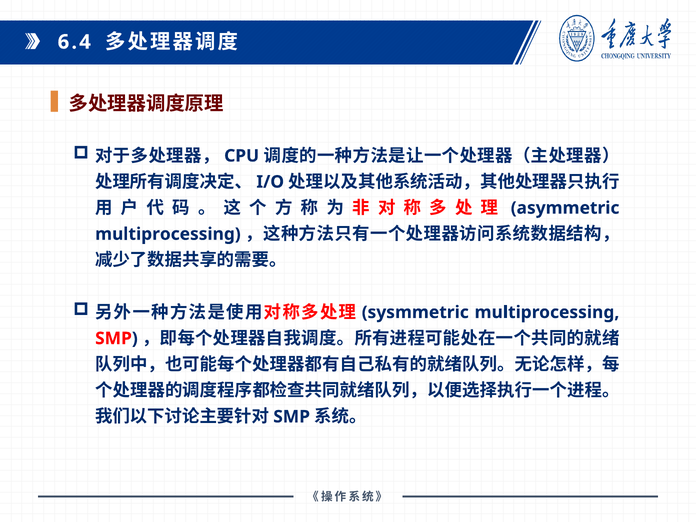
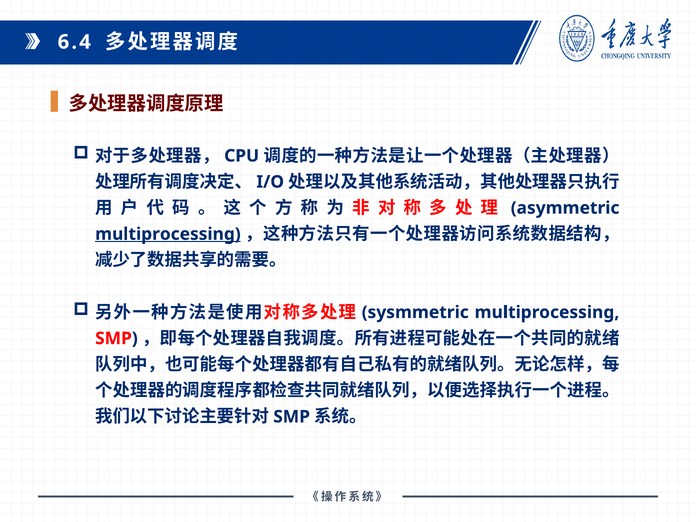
multiprocessing underline: none -> present (168, 234)
